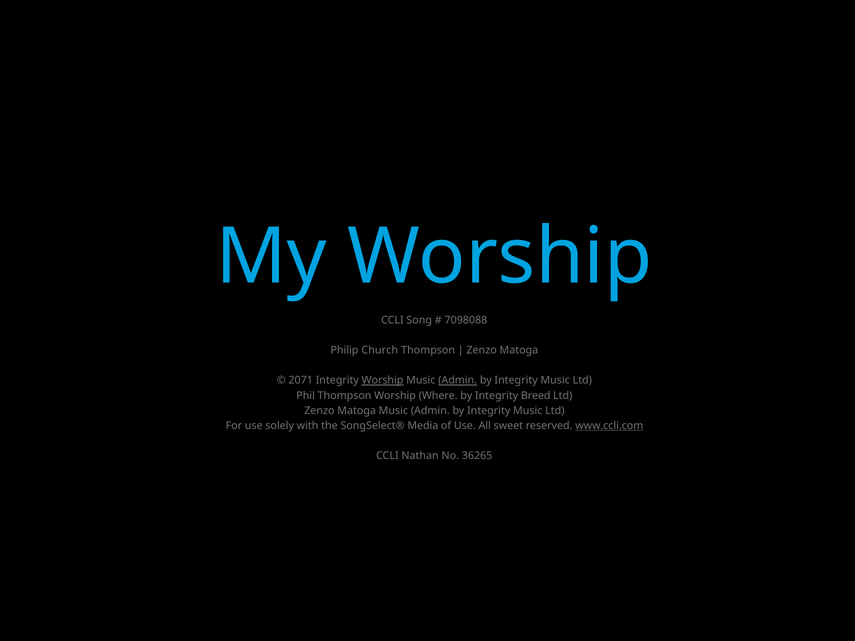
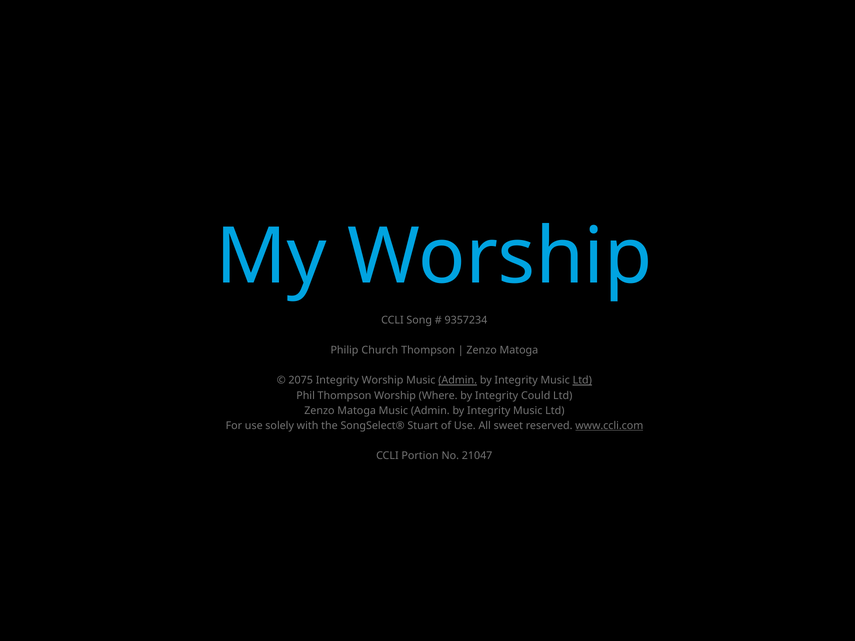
7098088: 7098088 -> 9357234 (466, 321)
2071: 2071 -> 2075 (301, 381)
Worship underline: present -> none (383, 381)
Ltd underline: none -> present (582, 381)
Breed: Breed -> Could (536, 396)
Media: Media -> Stuart (423, 426)
Nathan: Nathan -> Portion (420, 456)
36265: 36265 -> 21047 (477, 456)
